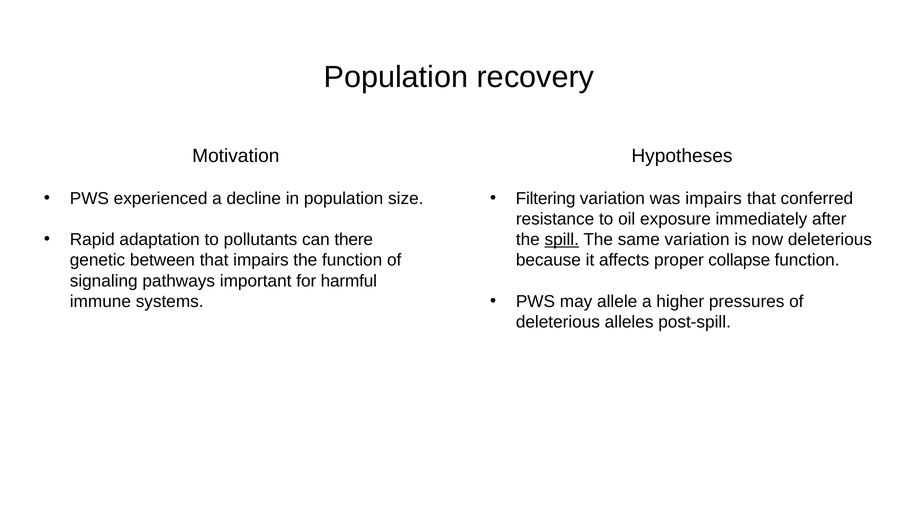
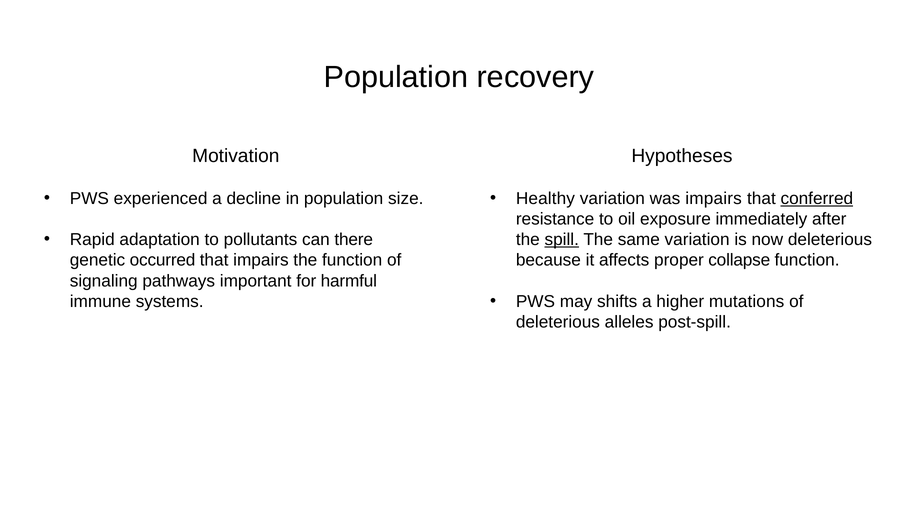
Filtering: Filtering -> Healthy (545, 199)
conferred underline: none -> present (817, 199)
between: between -> occurred (163, 261)
allele: allele -> shifts (617, 302)
pressures: pressures -> mutations (747, 302)
